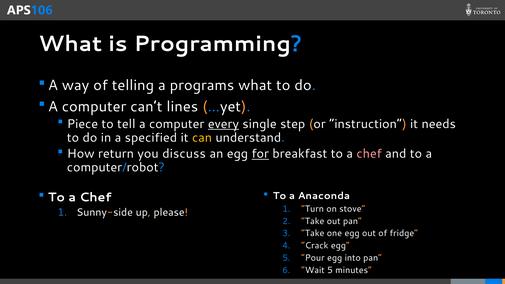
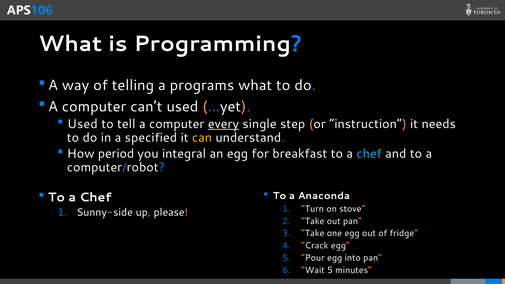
can’t lines: lines -> used (182, 107)
Piece: Piece -> Used (82, 124)
return: return -> period (116, 154)
discuss: discuss -> integral (184, 154)
for underline: present -> none (260, 154)
chef colour: pink -> light blue (369, 154)
